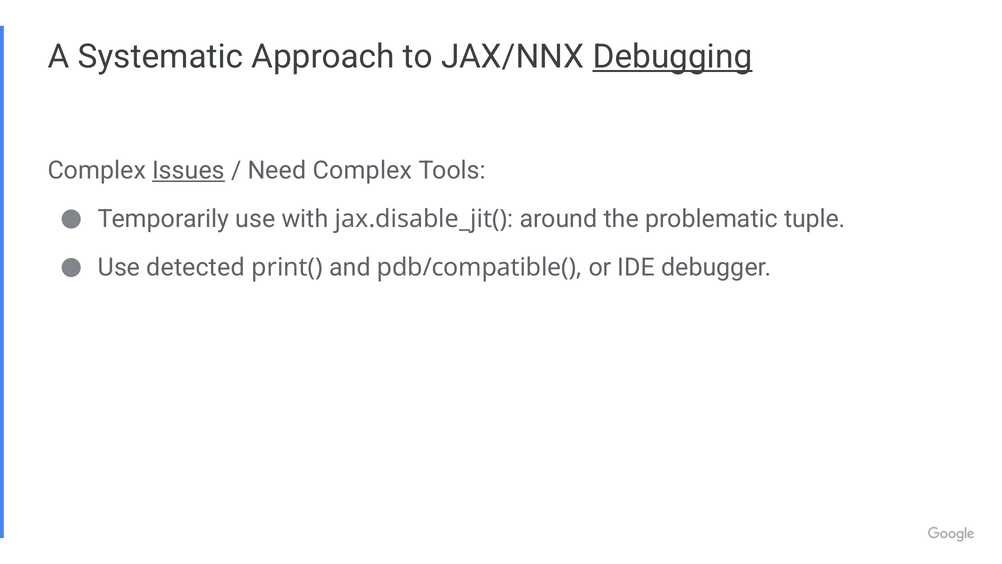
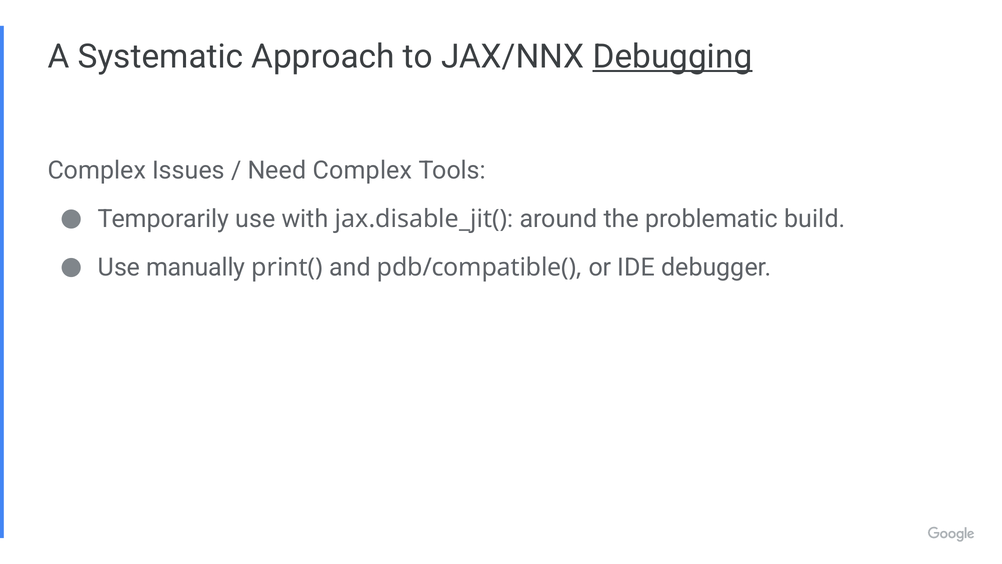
Issues underline: present -> none (189, 170)
tuple: tuple -> build (815, 219)
detected: detected -> manually (196, 267)
